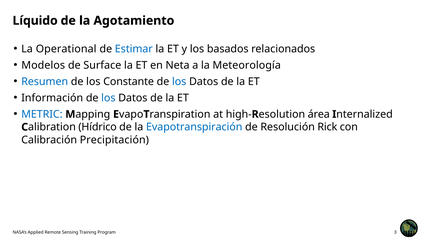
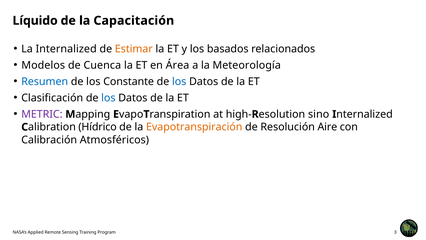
Agotamiento: Agotamiento -> Capacitación (134, 21)
Operational: Operational -> Internalized (66, 49)
Estimar colour: blue -> orange (134, 49)
Surface: Surface -> Cuenca (102, 65)
Neta: Neta -> Área (178, 65)
Información: Información -> Clasificación (52, 98)
METRIC colour: blue -> purple (42, 114)
área: área -> sino (319, 114)
Evapotranspiración colour: blue -> orange (194, 127)
Rick: Rick -> Aire (327, 127)
Precipitación: Precipitación -> Atmosféricos (114, 140)
